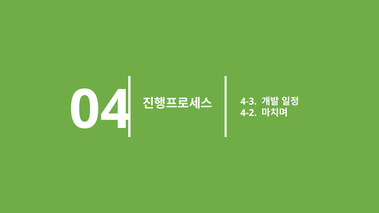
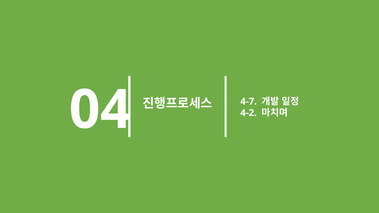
4-3: 4-3 -> 4-7 (249, 102)
